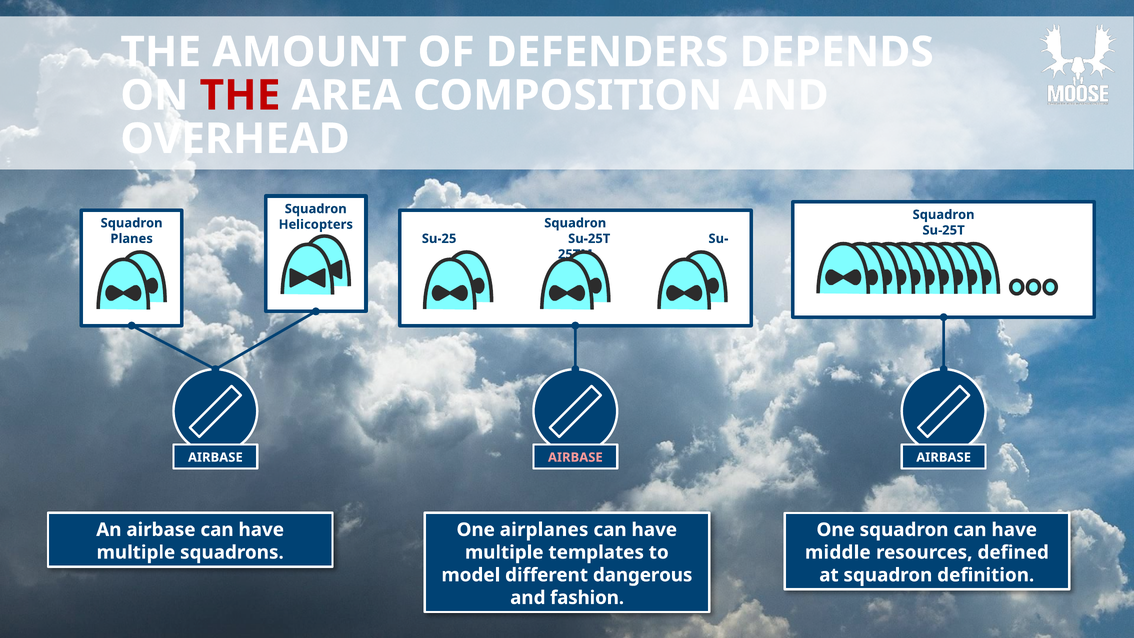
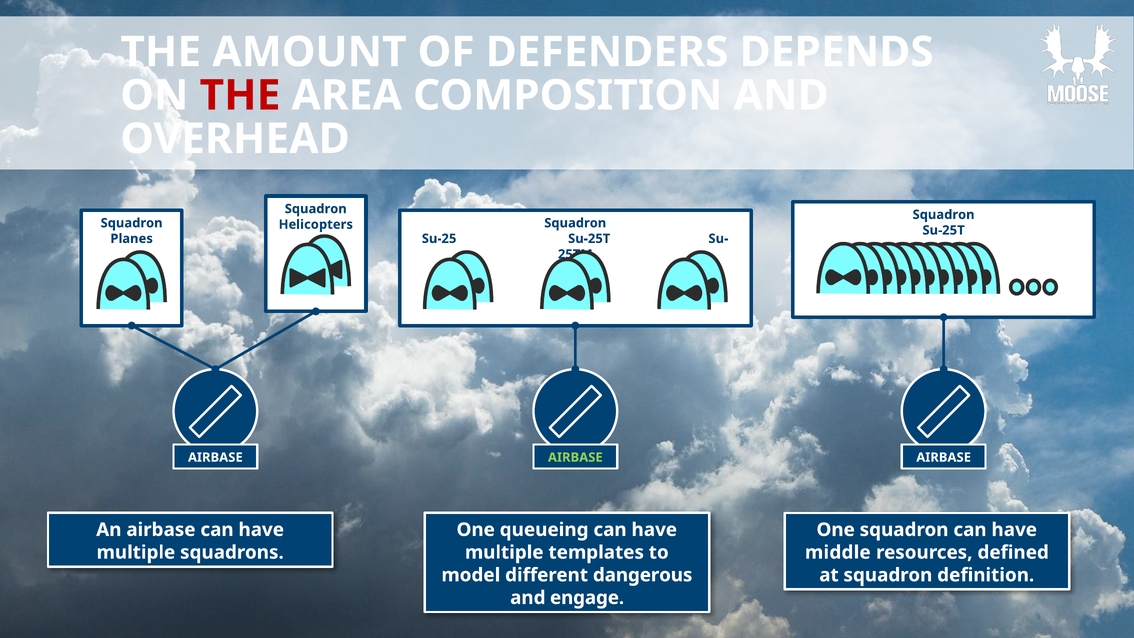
AIRBASE colour: pink -> light green (575, 457)
airplanes: airplanes -> queueing (544, 530)
fashion: fashion -> engage (587, 598)
